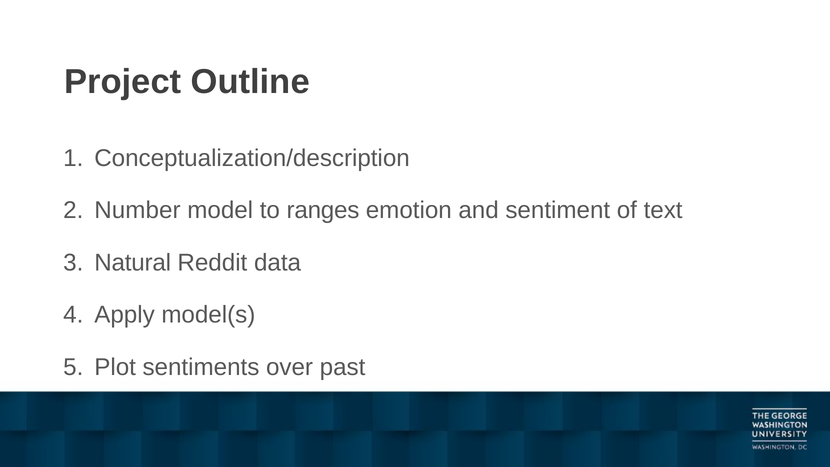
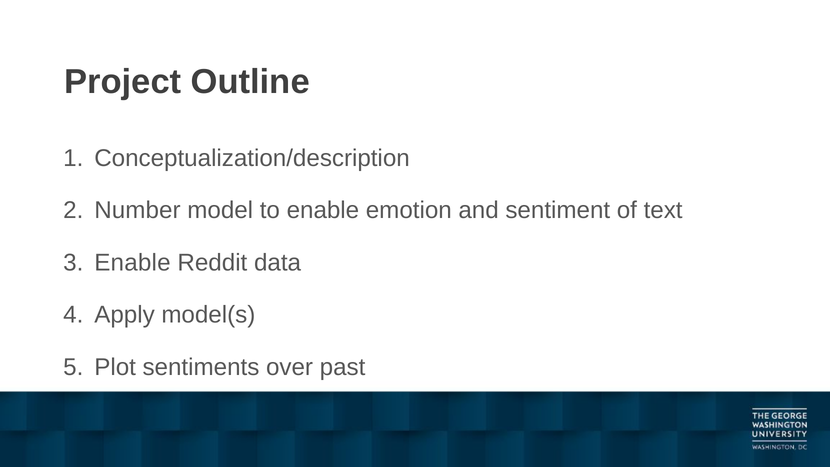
to ranges: ranges -> enable (323, 210)
Natural: Natural -> Enable (132, 263)
